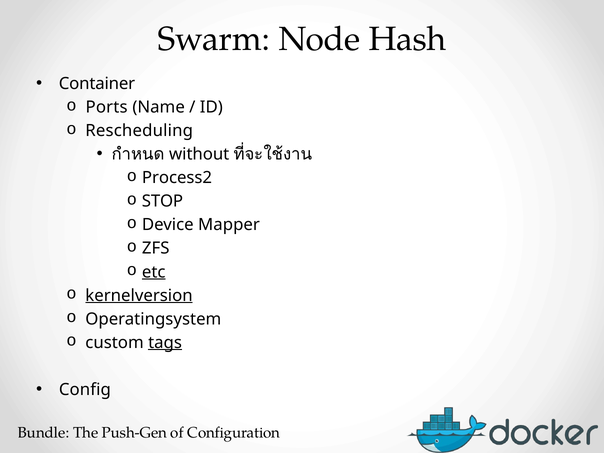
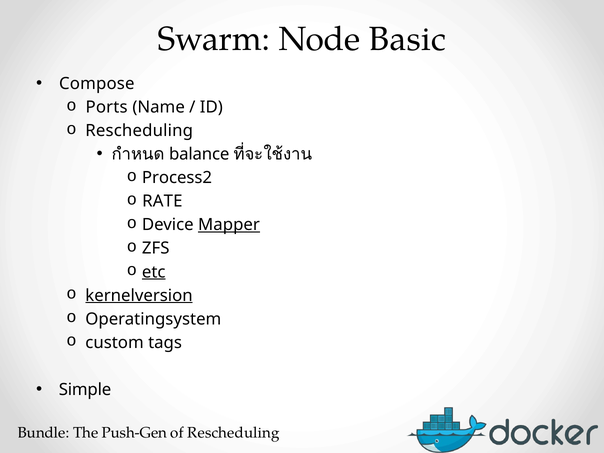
Hash: Hash -> Basic (407, 39)
Container: Container -> Compose (97, 84)
without: without -> balance (199, 154)
STOP: STOP -> RATE (162, 201)
Mapper underline: none -> present (229, 225)
tags underline: present -> none (165, 343)
Config: Config -> Simple (85, 390)
of Configuration: Configuration -> Rescheduling (234, 433)
